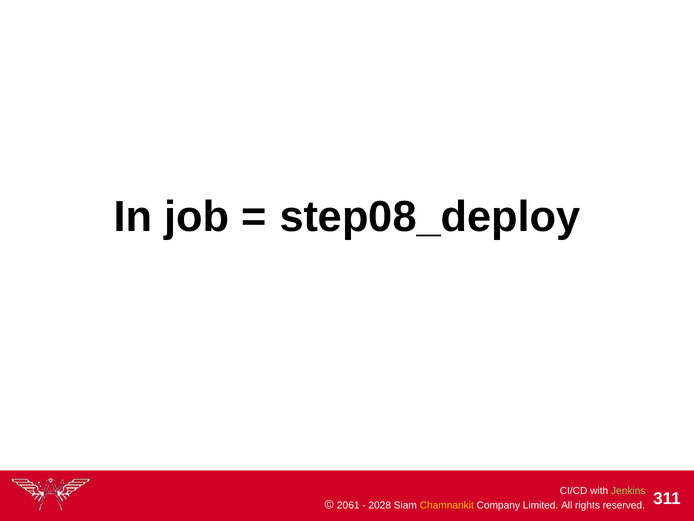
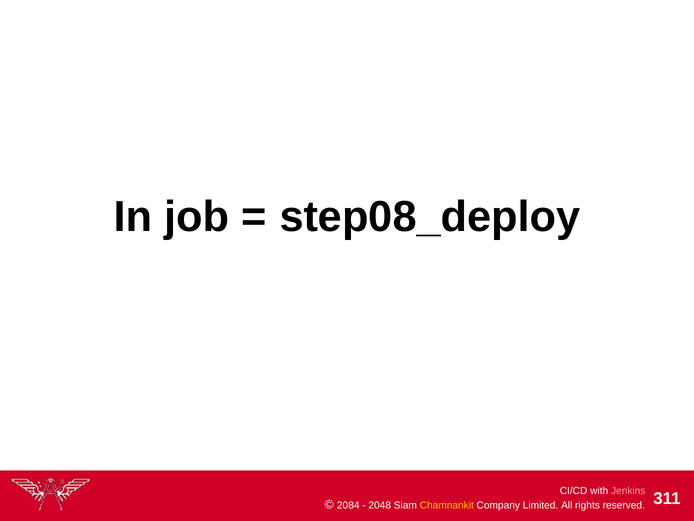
Jenkins colour: light green -> pink (628, 491)
2061: 2061 -> 2084 (348, 505)
2028: 2028 -> 2048 (380, 505)
